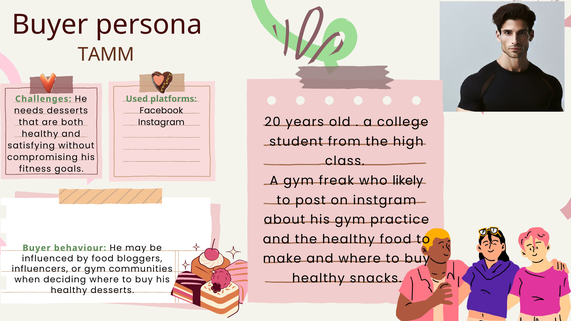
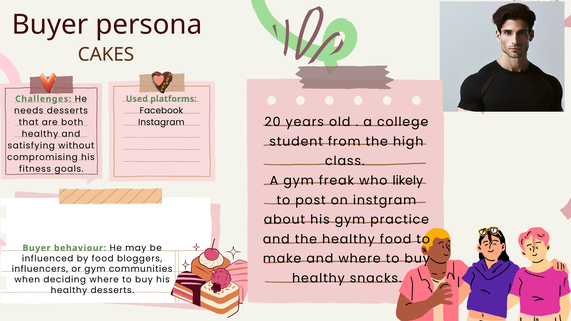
TAMM: TAMM -> CAKES (106, 54)
